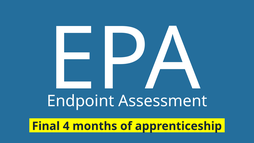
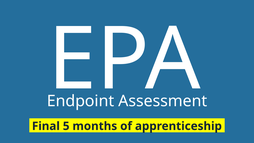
4: 4 -> 5 (66, 126)
